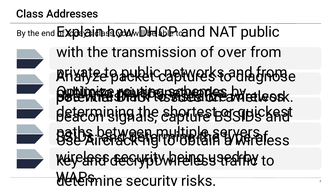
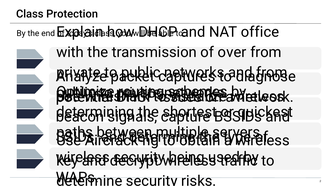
Addresses: Addresses -> Protection (72, 14)
NAT public: public -> office (260, 32)
